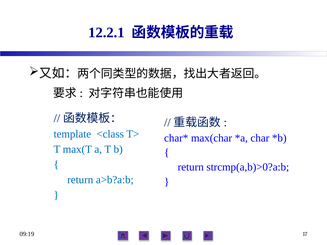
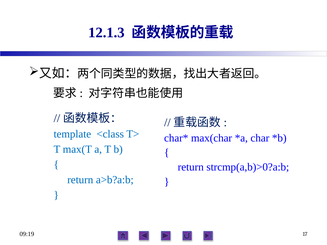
12.2.1: 12.2.1 -> 12.1.3 (106, 33)
